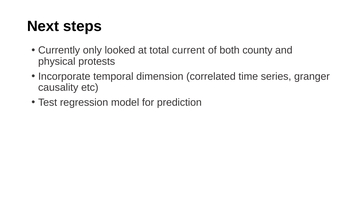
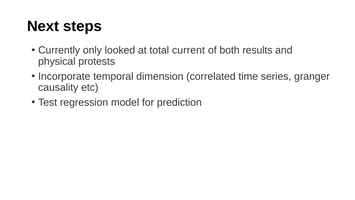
county: county -> results (257, 50)
